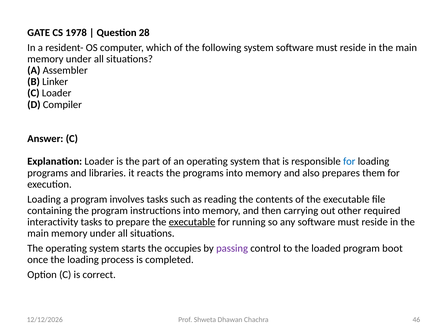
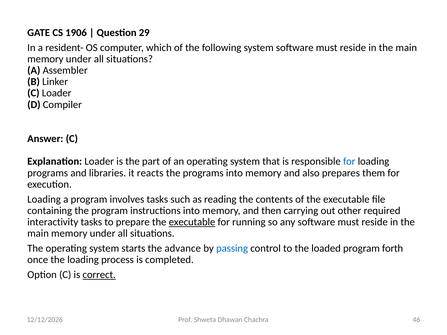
1978: 1978 -> 1906 (76, 33)
28: 28 -> 29 (144, 33)
occupies: occupies -> advance (183, 249)
passing colour: purple -> blue (232, 249)
boot: boot -> forth (393, 249)
correct underline: none -> present (99, 275)
